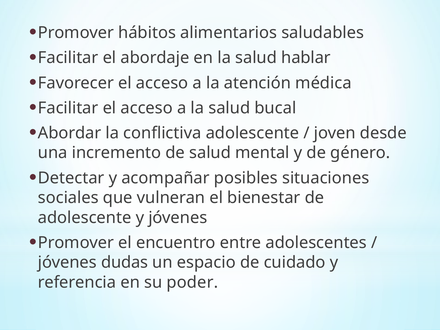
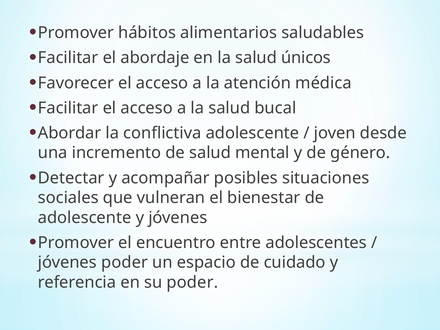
hablar: hablar -> únicos (306, 58)
jóvenes dudas: dudas -> poder (125, 263)
